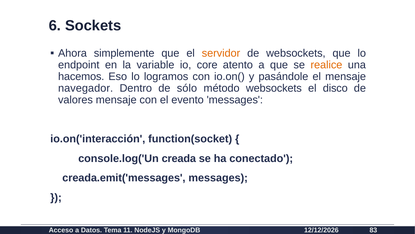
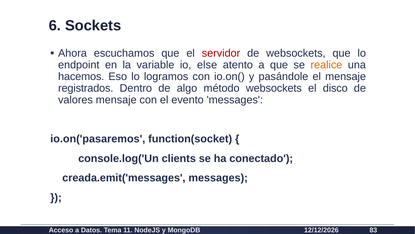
simplemente: simplemente -> escuchamos (124, 53)
servidor colour: orange -> red (221, 53)
core: core -> else (207, 65)
navegador: navegador -> registrados (86, 88)
sólo: sólo -> algo (187, 88)
io.on('interacción: io.on('interacción -> io.on('pasaremos (98, 139)
creada: creada -> clients (179, 158)
